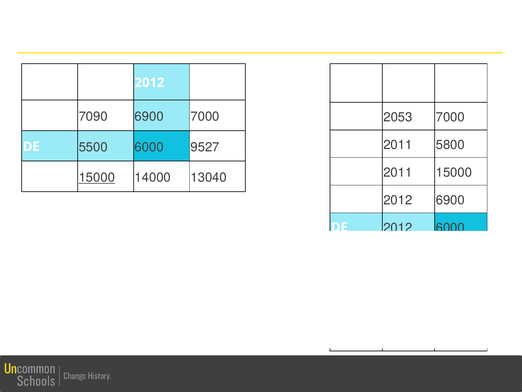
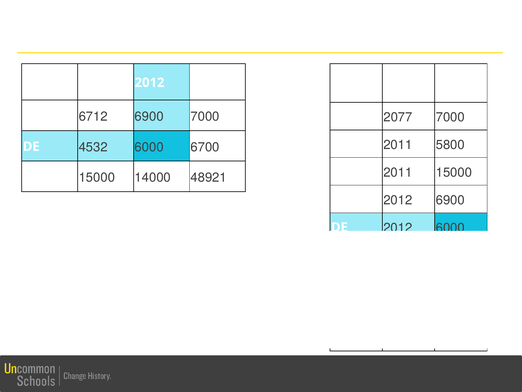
7090: 7090 -> 6712 (93, 116)
2053: 2053 -> 2077 (398, 117)
5500: 5500 -> 4532 (93, 147)
9527: 9527 -> 6700 (205, 147)
15000 underline: present -> none (97, 177)
13040: 13040 -> 48921 (209, 177)
